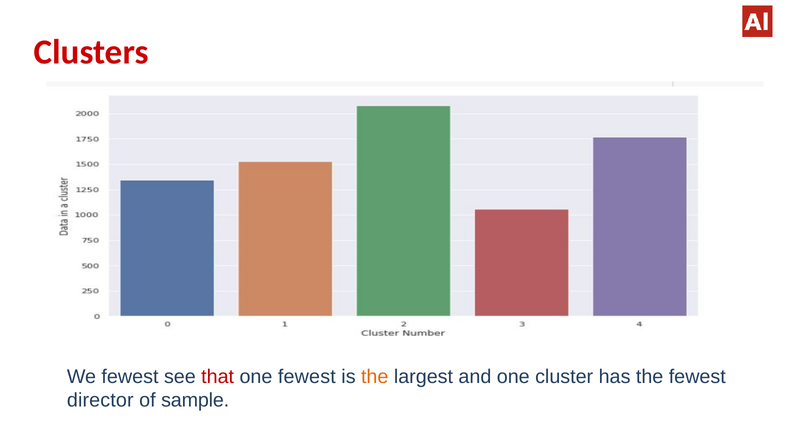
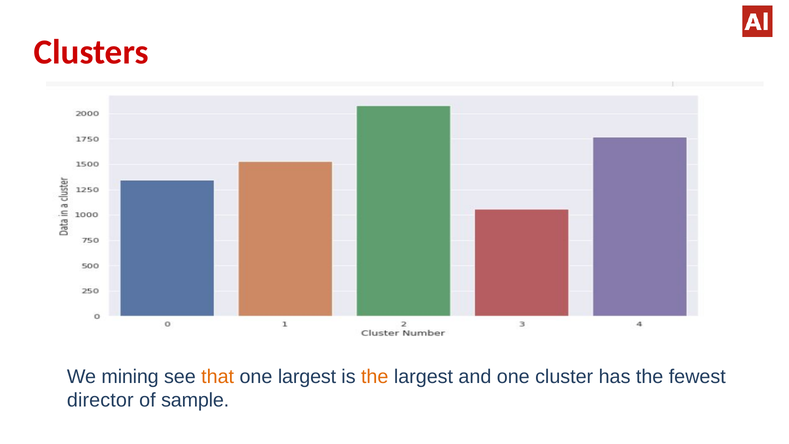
We fewest: fewest -> mining (130, 377)
that colour: red -> orange (218, 377)
one fewest: fewest -> largest (307, 377)
